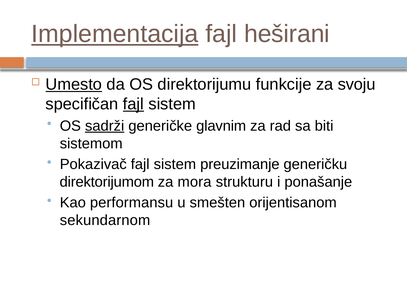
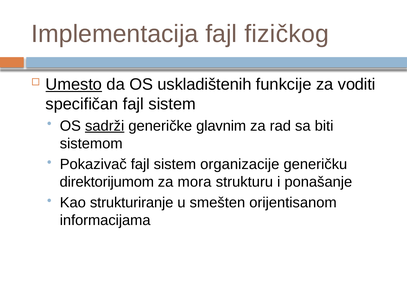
Implementacija underline: present -> none (115, 34)
heširani: heširani -> fizičkog (287, 34)
direktorijumu: direktorijumu -> uskladištenih (205, 84)
svoju: svoju -> voditi (357, 84)
fajl underline: present -> none (133, 104)
preuzimanje: preuzimanje -> organizacije (240, 164)
performansu: performansu -> strukturiranje (132, 202)
sekundarnom: sekundarnom -> informacijama (105, 220)
